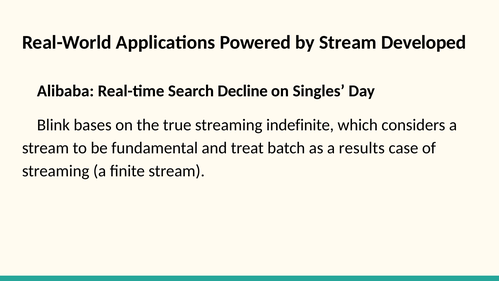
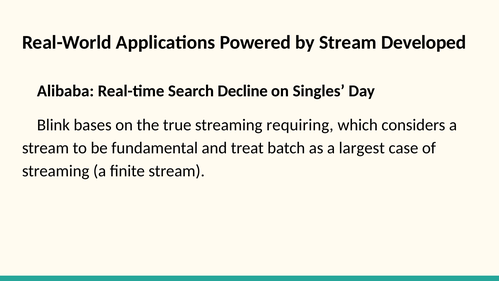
indefinite: indefinite -> requiring (300, 125)
results: results -> largest (362, 148)
